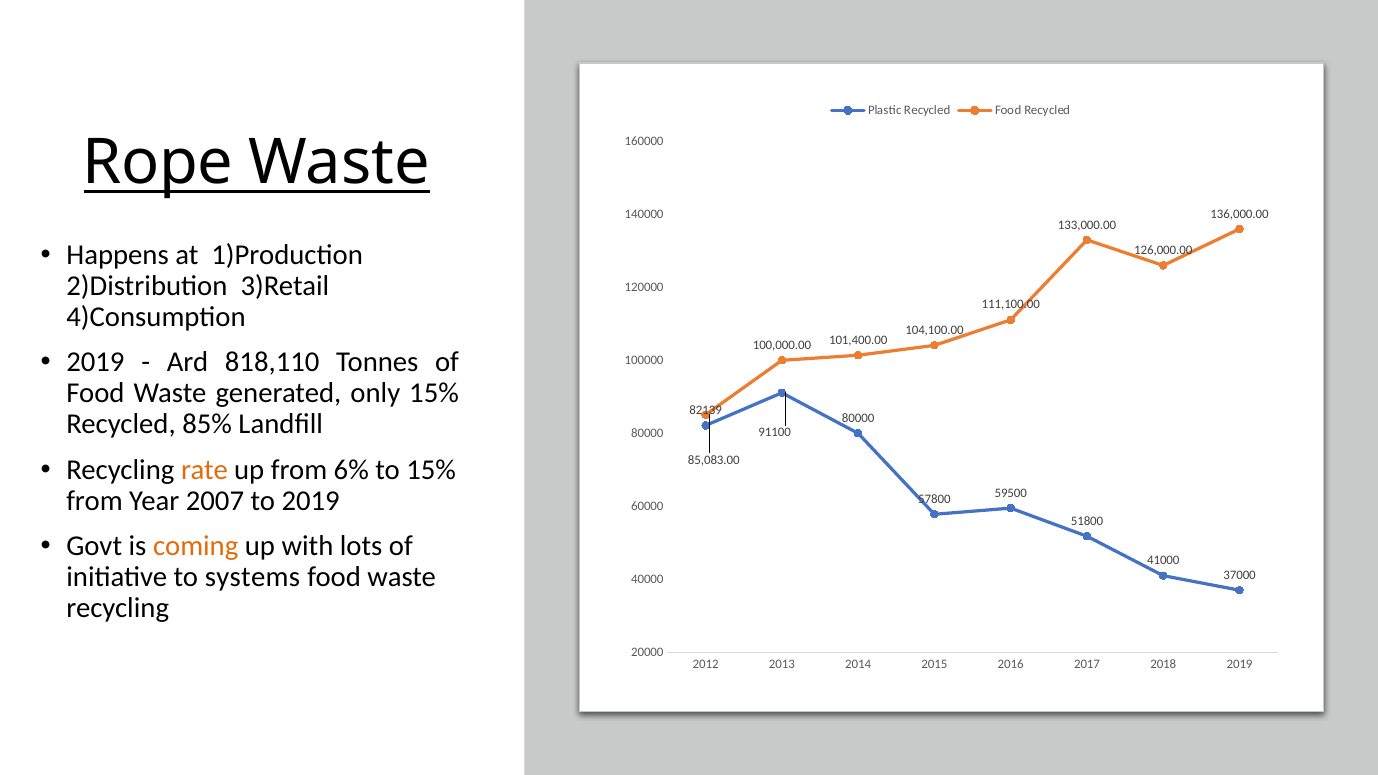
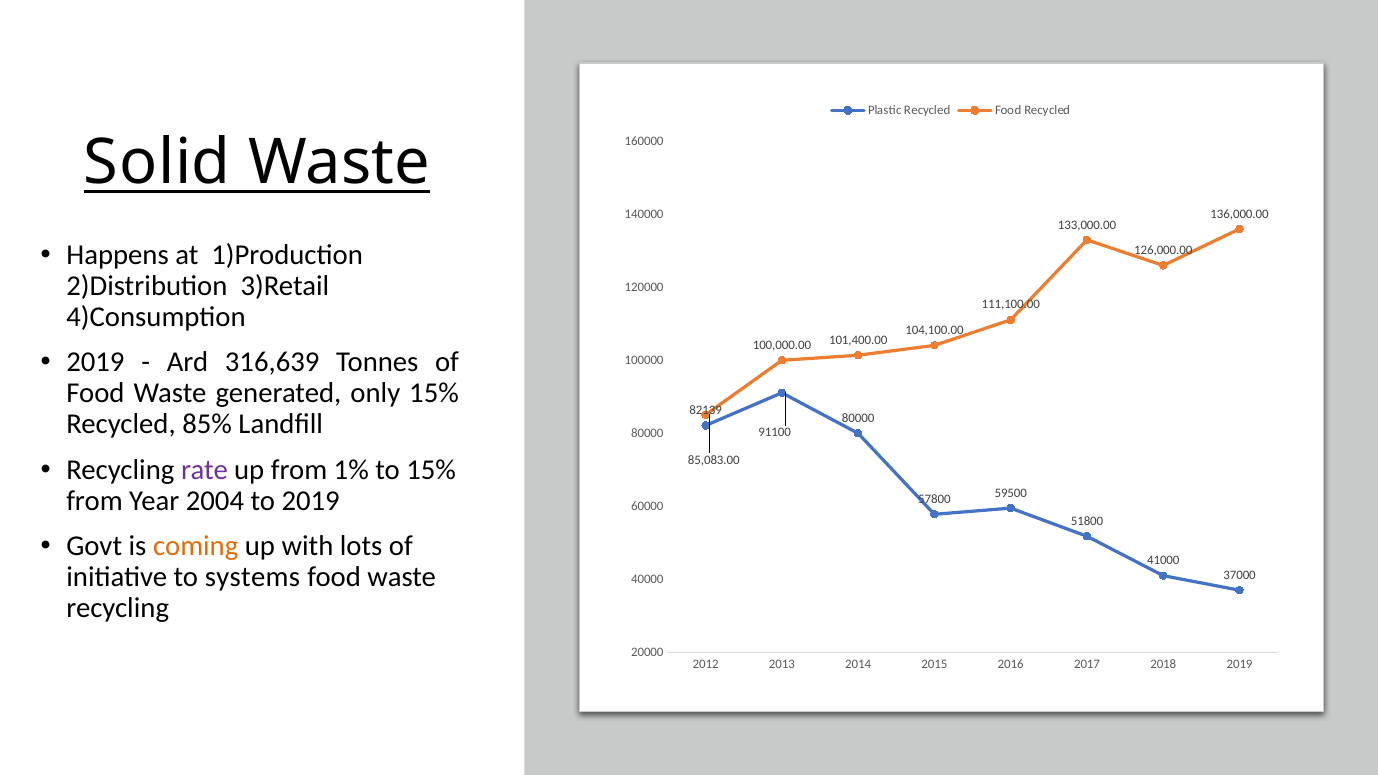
Rope: Rope -> Solid (157, 162)
818,110: 818,110 -> 316,639 (272, 362)
rate colour: orange -> purple (204, 470)
6%: 6% -> 1% (351, 470)
2007: 2007 -> 2004 (215, 501)
